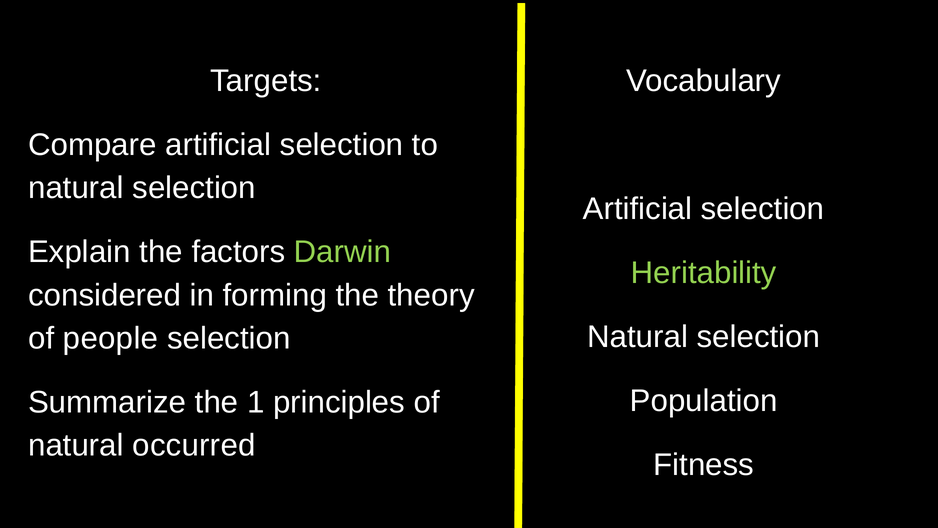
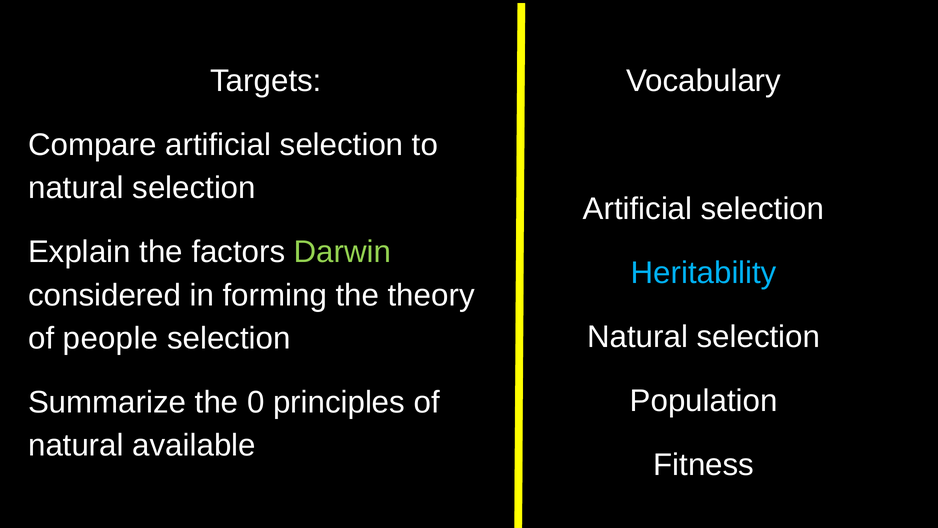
Heritability colour: light green -> light blue (704, 273)
1: 1 -> 0 (256, 402)
occurred: occurred -> available (194, 445)
